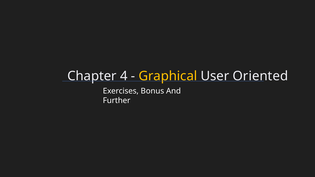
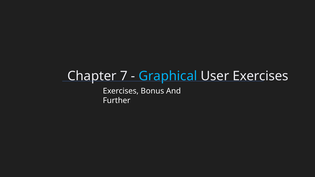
4: 4 -> 7 (124, 76)
Graphical colour: yellow -> light blue (168, 76)
User Oriented: Oriented -> Exercises (261, 76)
